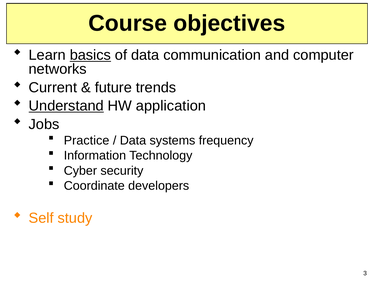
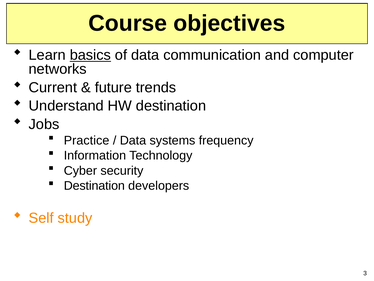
Understand underline: present -> none (66, 106)
HW application: application -> destination (171, 106)
Coordinate: Coordinate -> Destination (94, 185)
